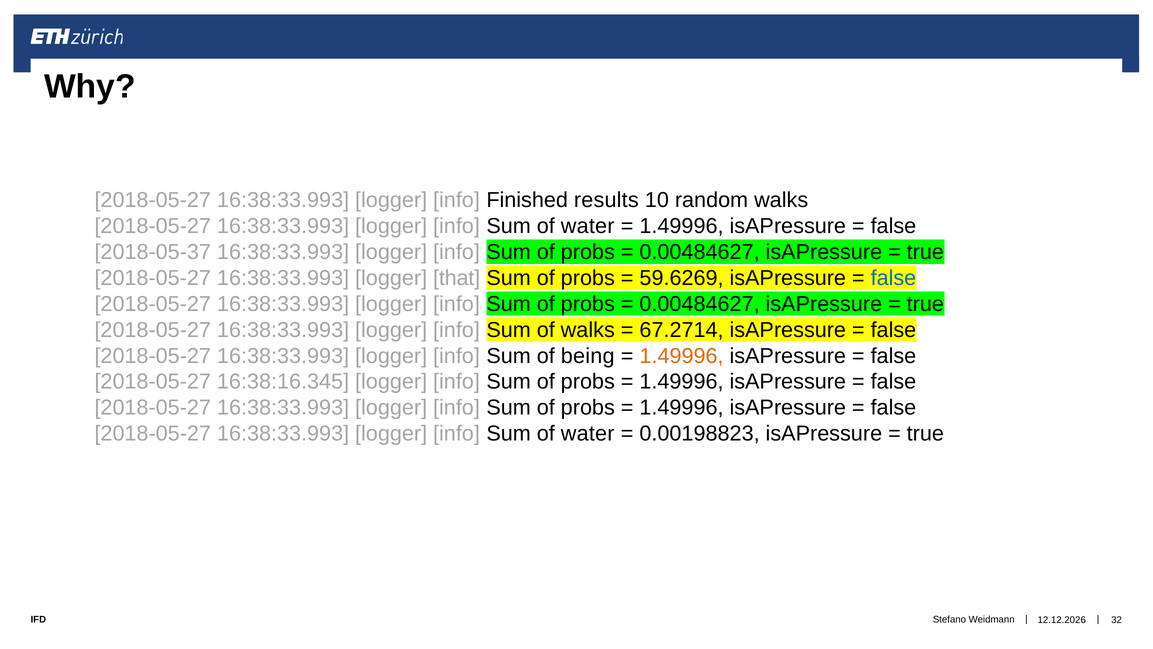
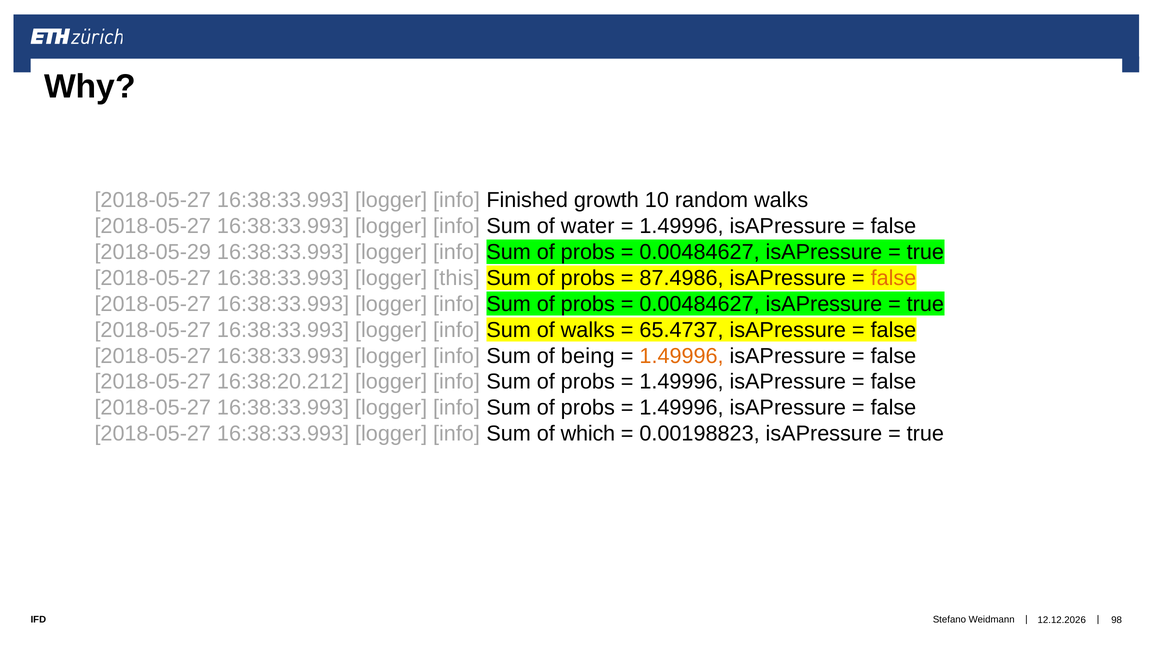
results: results -> growth (606, 200)
2018-05-37: 2018-05-37 -> 2018-05-29 (153, 252)
that: that -> this (456, 278)
59.6269: 59.6269 -> 87.4986 (682, 278)
false colour: blue -> orange (893, 278)
67.2714: 67.2714 -> 65.4737 (682, 330)
16:38:16.345: 16:38:16.345 -> 16:38:20.212 (283, 382)
water: water -> which (588, 434)
32: 32 -> 98 (1117, 620)
